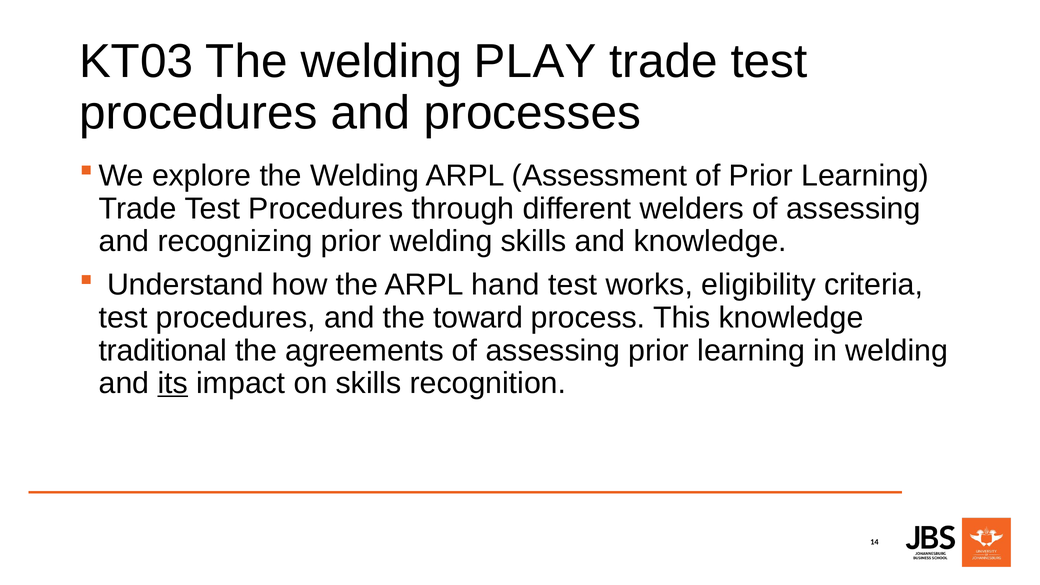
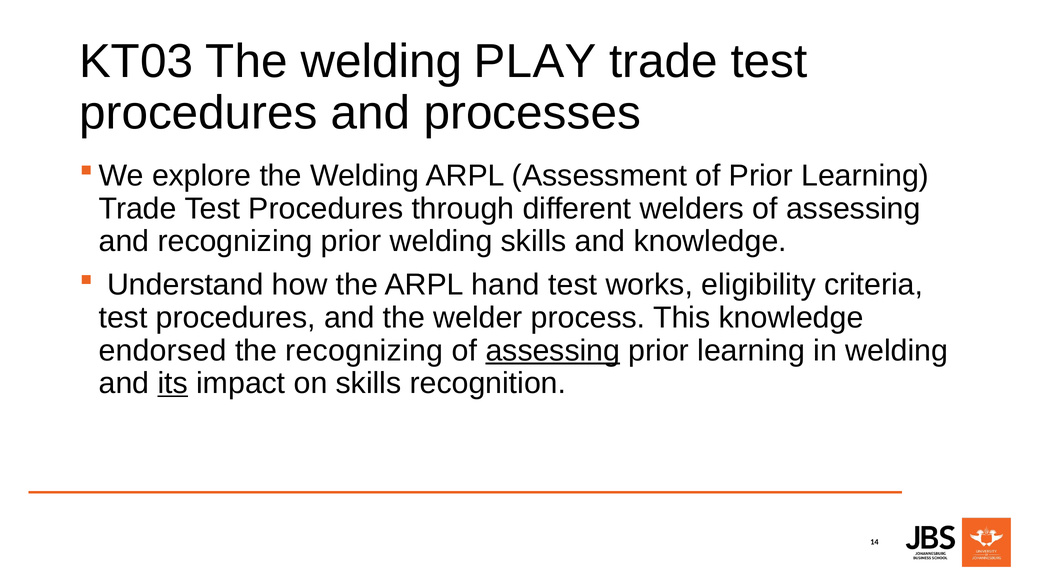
toward: toward -> welder (478, 318)
traditional: traditional -> endorsed (163, 351)
the agreements: agreements -> recognizing (364, 351)
assessing underline: none -> present (553, 351)
